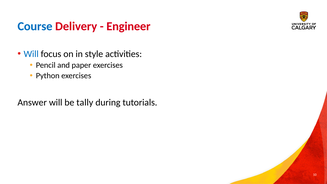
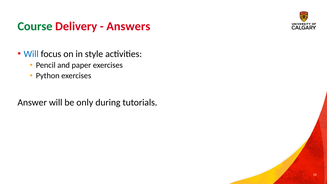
Course colour: blue -> green (35, 26)
Engineer: Engineer -> Answers (128, 26)
tally: tally -> only (85, 102)
